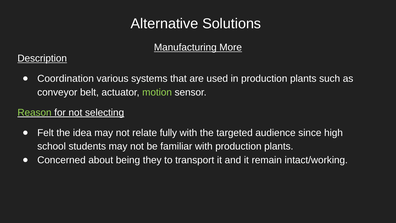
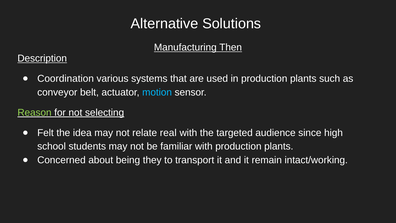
More: More -> Then (231, 47)
motion colour: light green -> light blue (157, 92)
fully: fully -> real (168, 133)
